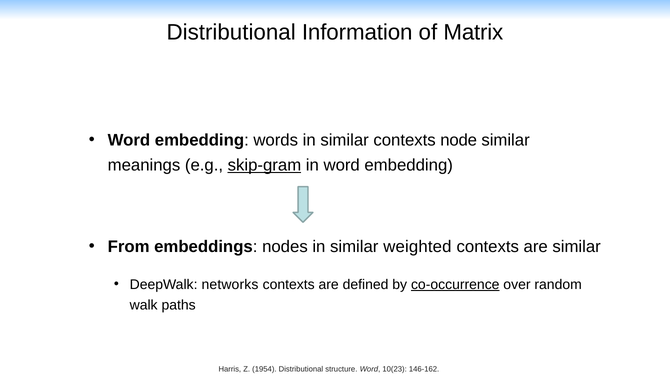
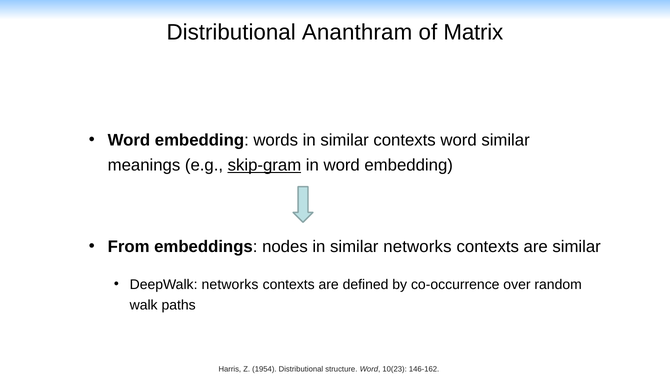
Information: Information -> Ananthram (357, 33)
contexts node: node -> word (459, 140)
similar weighted: weighted -> networks (417, 246)
co-occurrence underline: present -> none (455, 284)
